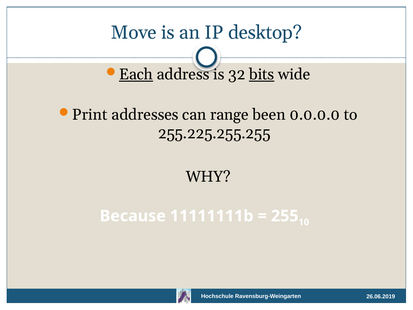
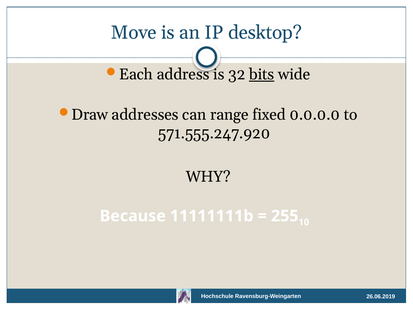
Each underline: present -> none (136, 74)
Print: Print -> Draw (90, 115)
been: been -> fixed (269, 115)
255.225.255.255: 255.225.255.255 -> 571.555.247.920 (214, 133)
